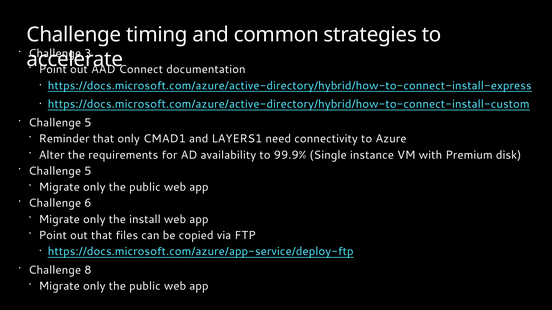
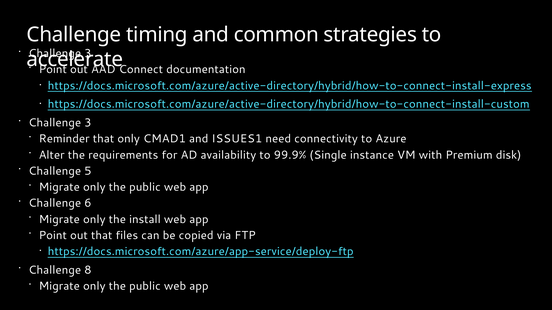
5: 5 -> 3 (88, 123)
LAYERS1: LAYERS1 -> ISSUES1 (237, 139)
